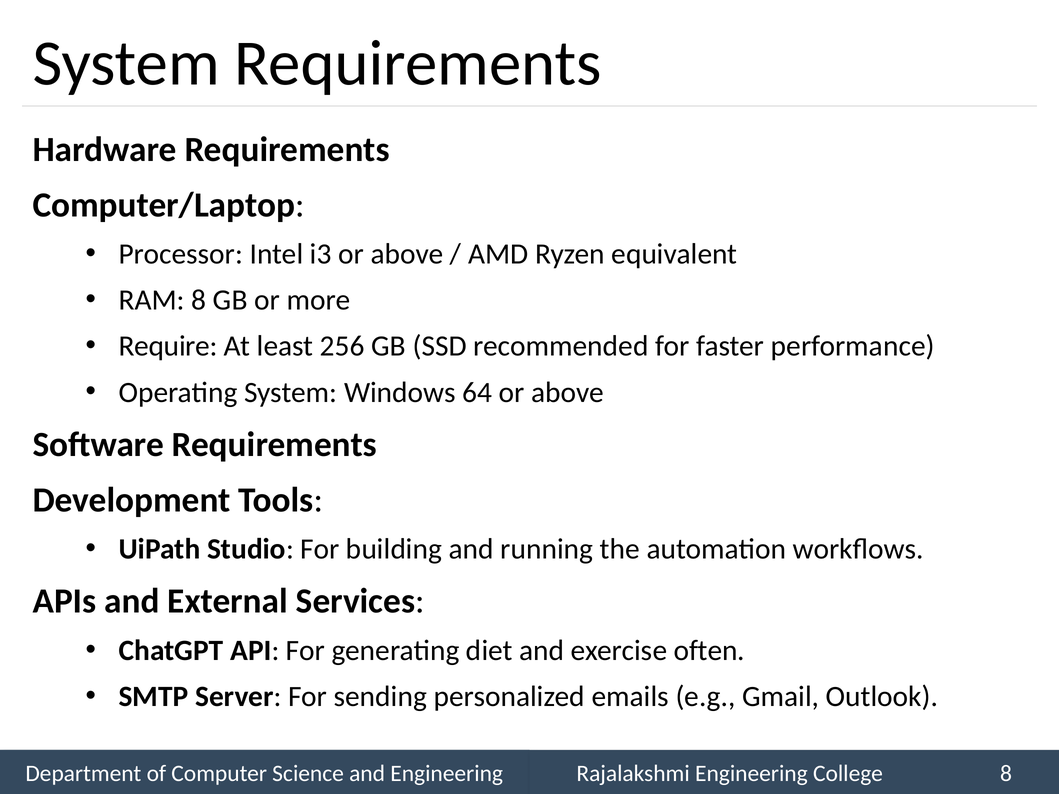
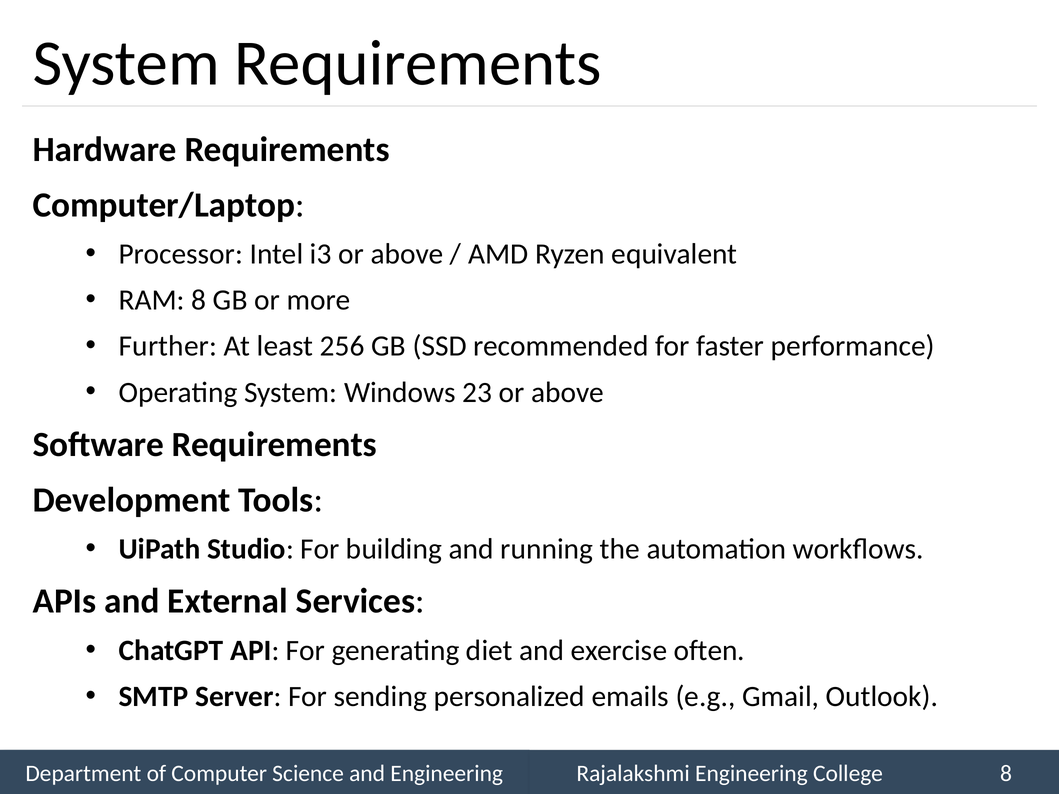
Require: Require -> Further (168, 346)
64: 64 -> 23 (477, 392)
